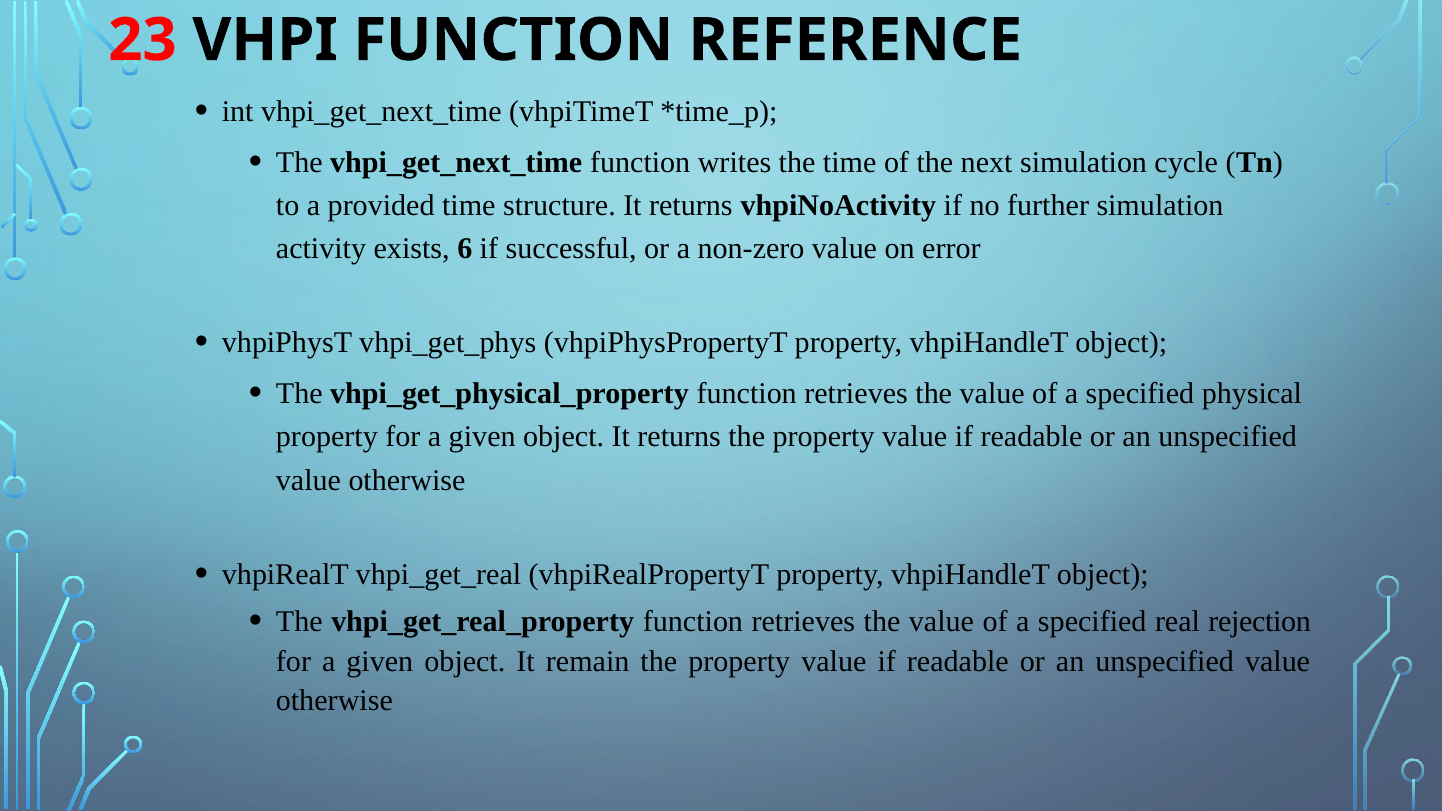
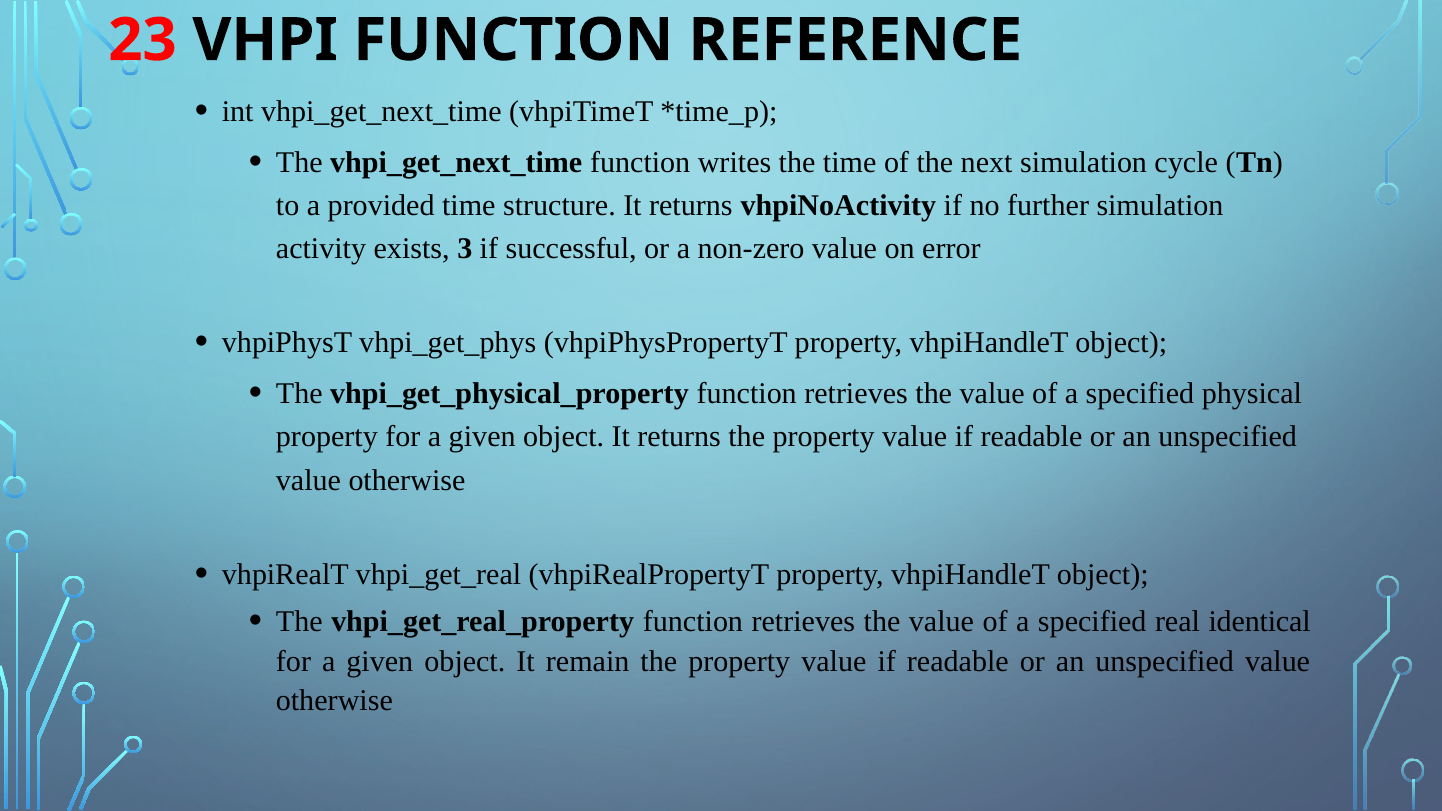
6: 6 -> 3 (465, 249)
rejection: rejection -> identical (1260, 622)
